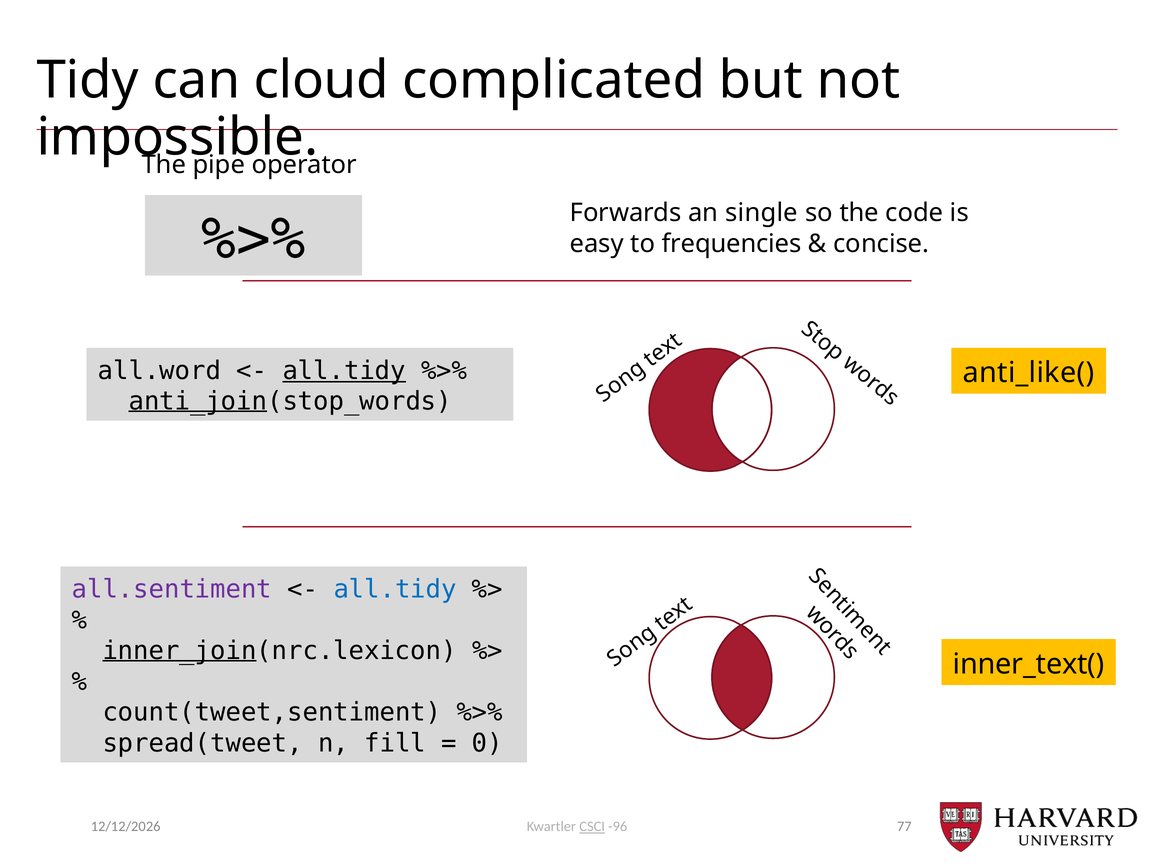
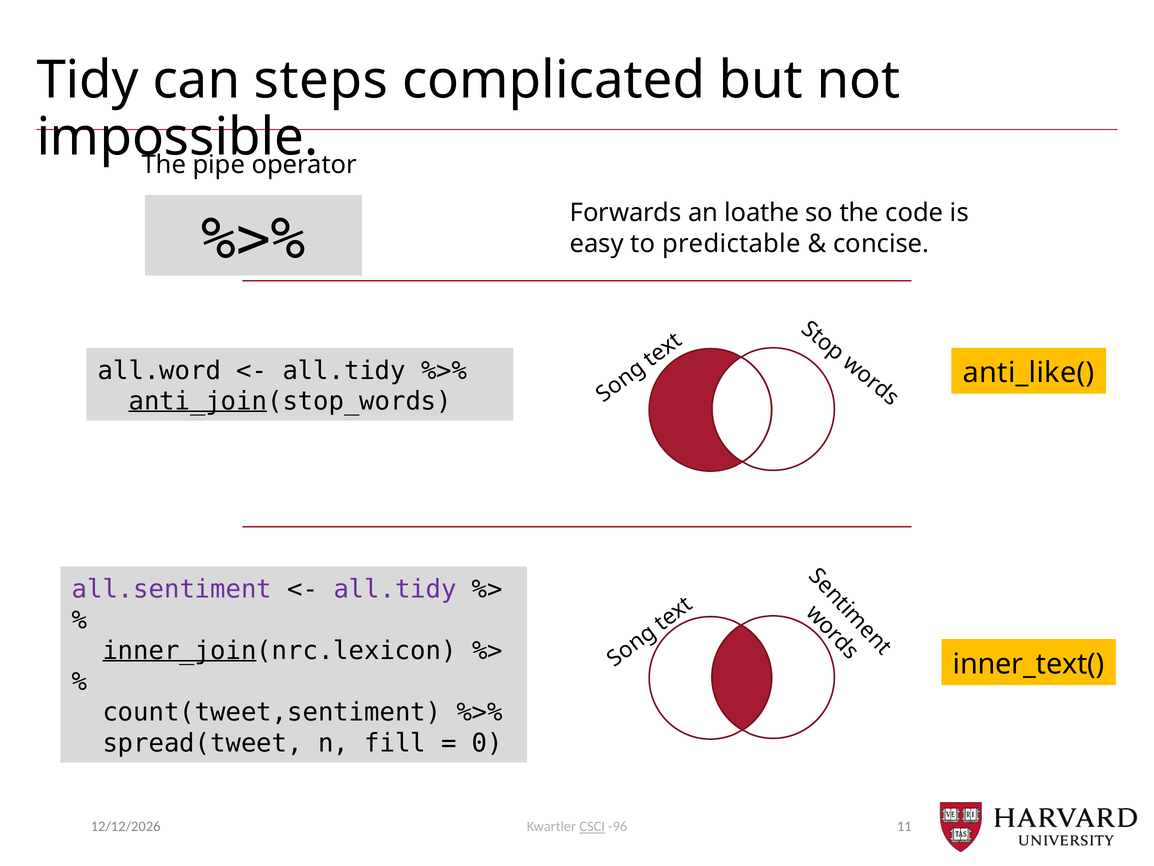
cloud: cloud -> steps (321, 80)
single: single -> loathe (762, 213)
frequencies: frequencies -> predictable (731, 244)
all.tidy underline: present -> none (344, 370)
all.tidy colour: blue -> purple (395, 589)
77: 77 -> 11 (904, 826)
